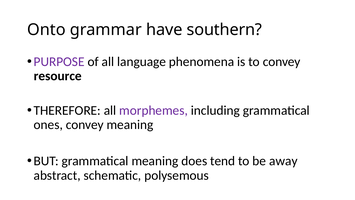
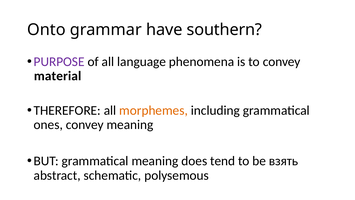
resource: resource -> material (58, 76)
morphemes colour: purple -> orange (154, 110)
away: away -> взять (284, 161)
